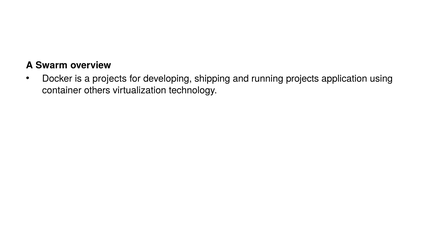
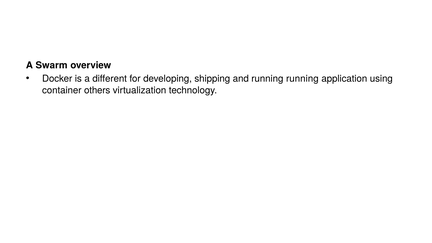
a projects: projects -> different (110, 79)
running projects: projects -> running (302, 79)
